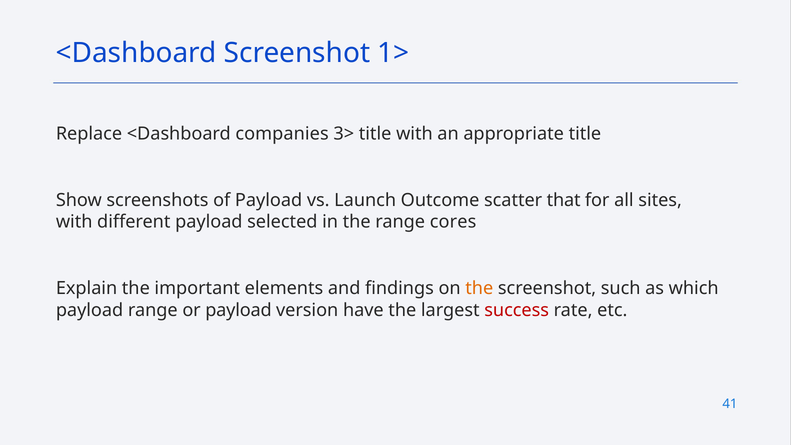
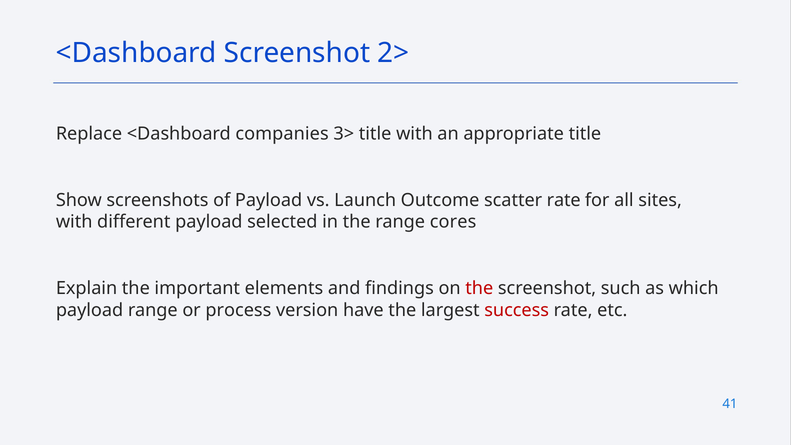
1>: 1> -> 2> (393, 53)
scatter that: that -> rate (564, 200)
the colour: orange -> red (479, 288)
or payload: payload -> process (238, 310)
